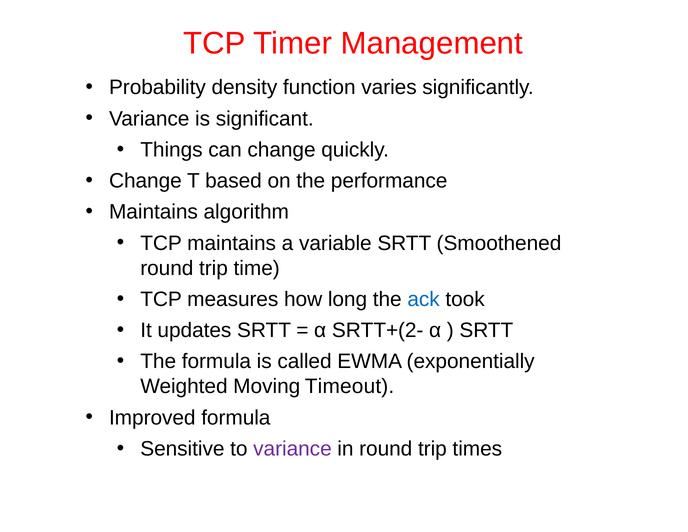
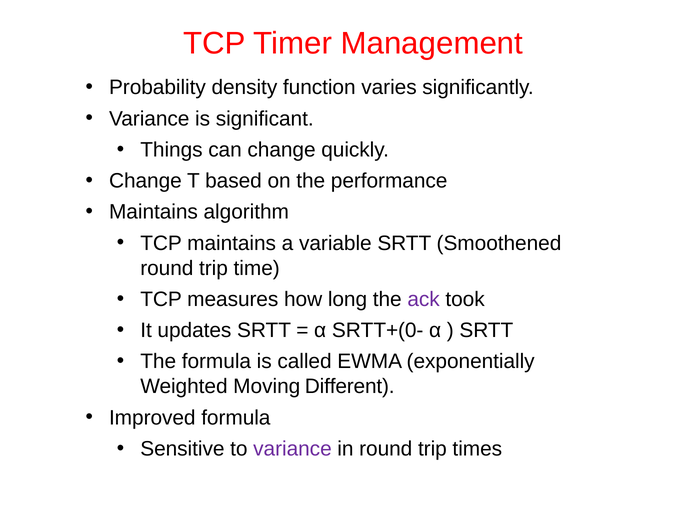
ack colour: blue -> purple (424, 299)
SRTT+(2-: SRTT+(2- -> SRTT+(0- (378, 330)
Timeout: Timeout -> Different (350, 386)
